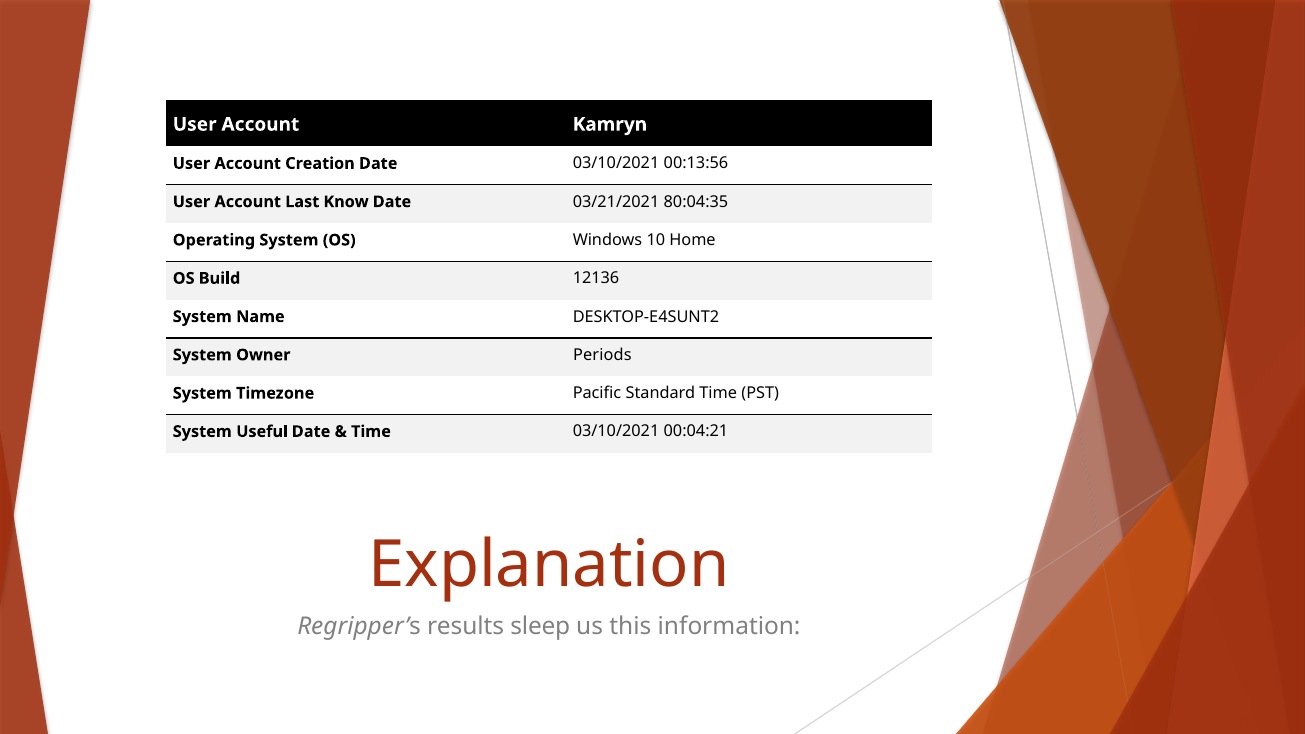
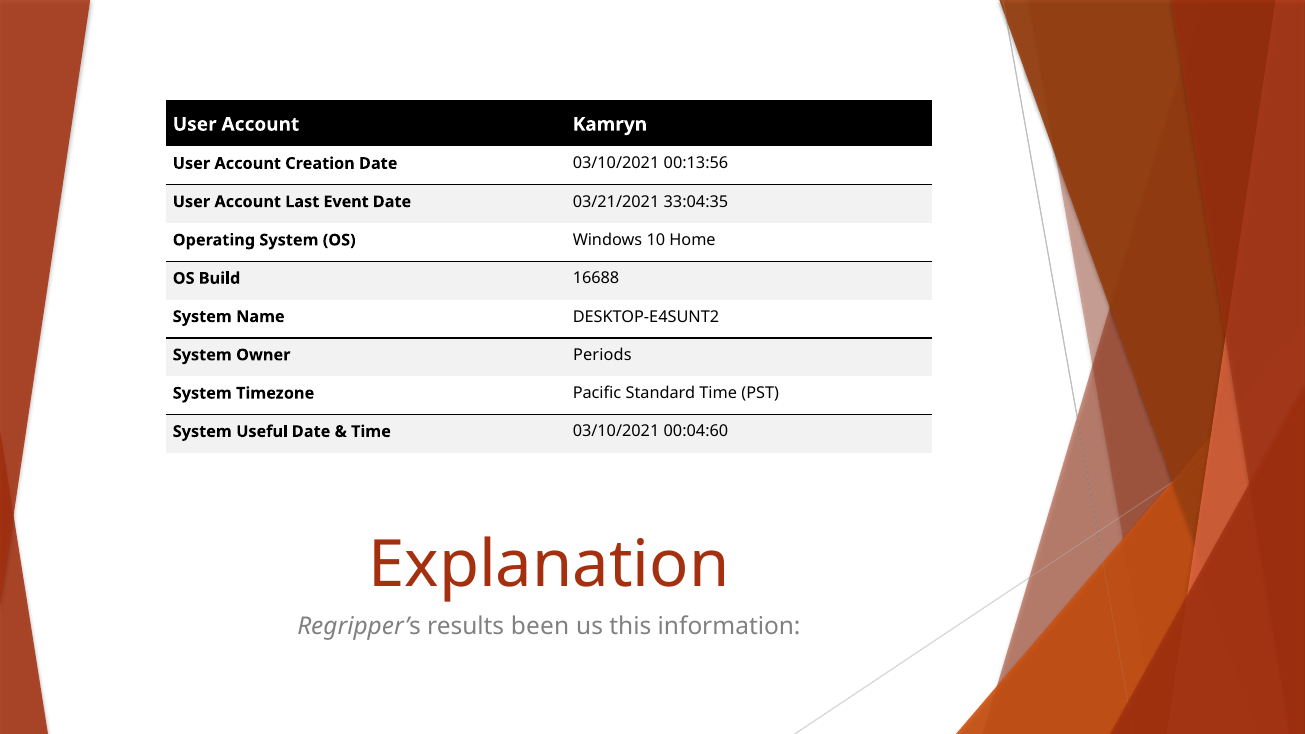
Know: Know -> Event (346, 202)
80:04:35: 80:04:35 -> 33:04:35 (696, 202)
12136: 12136 -> 16688 (596, 278)
00:04:21: 00:04:21 -> 00:04:60 (696, 432)
sleep: sleep -> been (540, 626)
